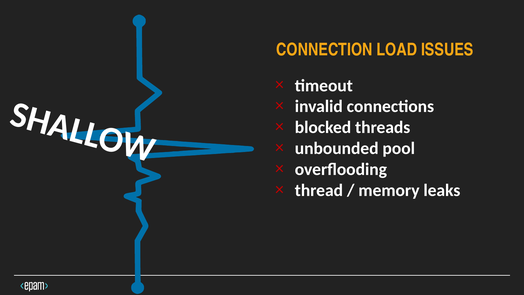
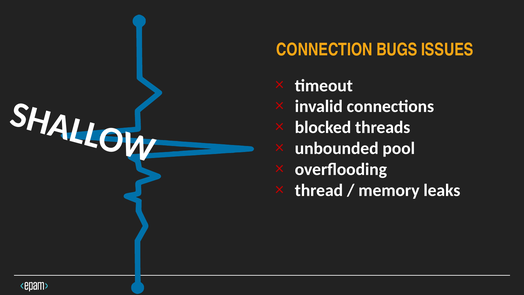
LOAD: LOAD -> BUGS (397, 50)
